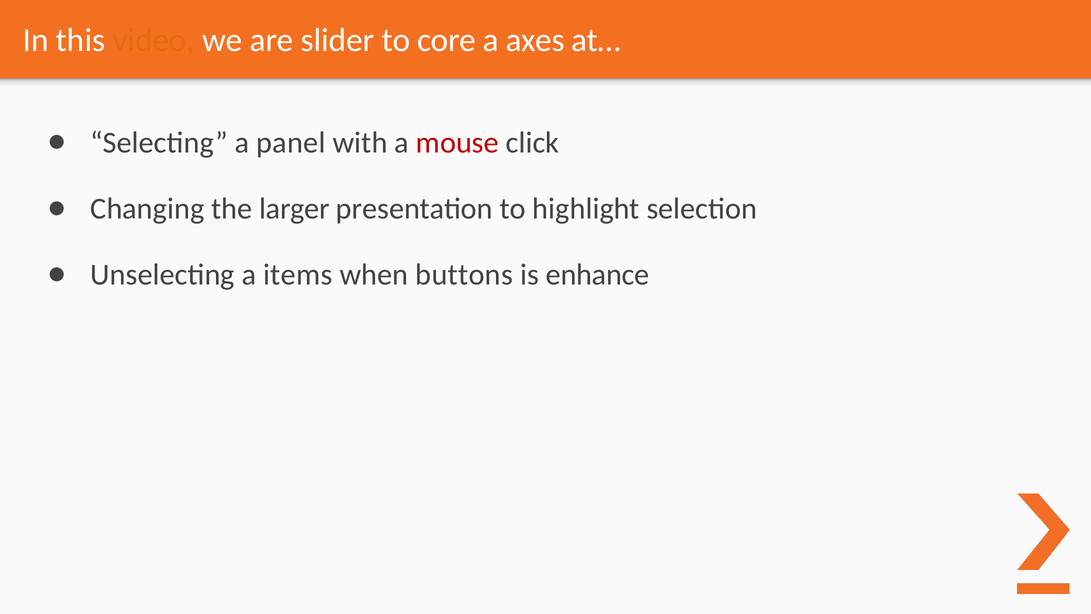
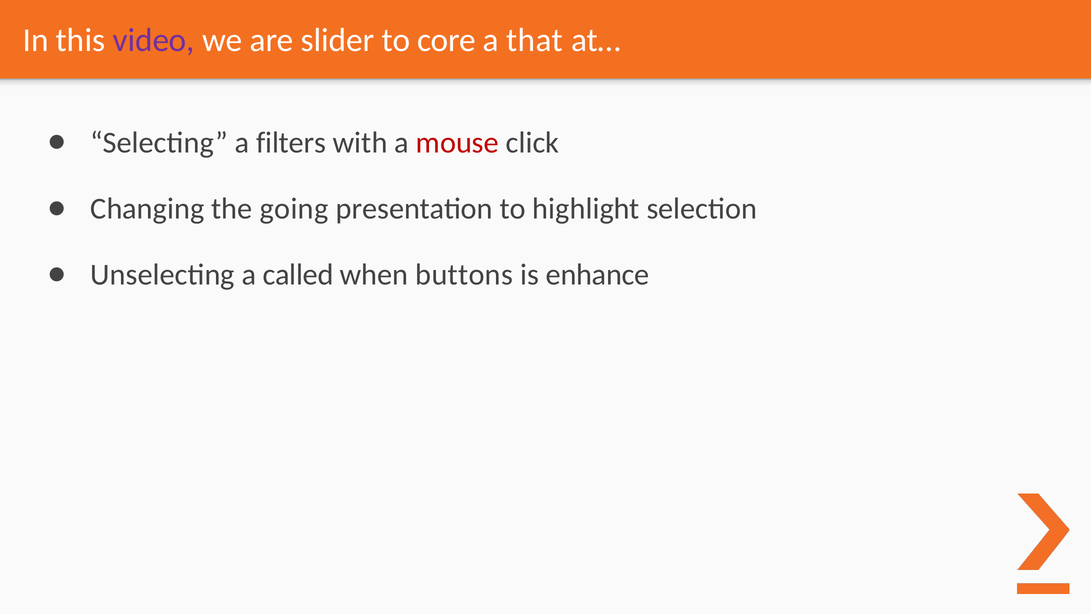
video colour: orange -> purple (154, 40)
axes: axes -> that (535, 40)
panel: panel -> filters (291, 143)
larger: larger -> going (294, 209)
items: items -> called (298, 275)
